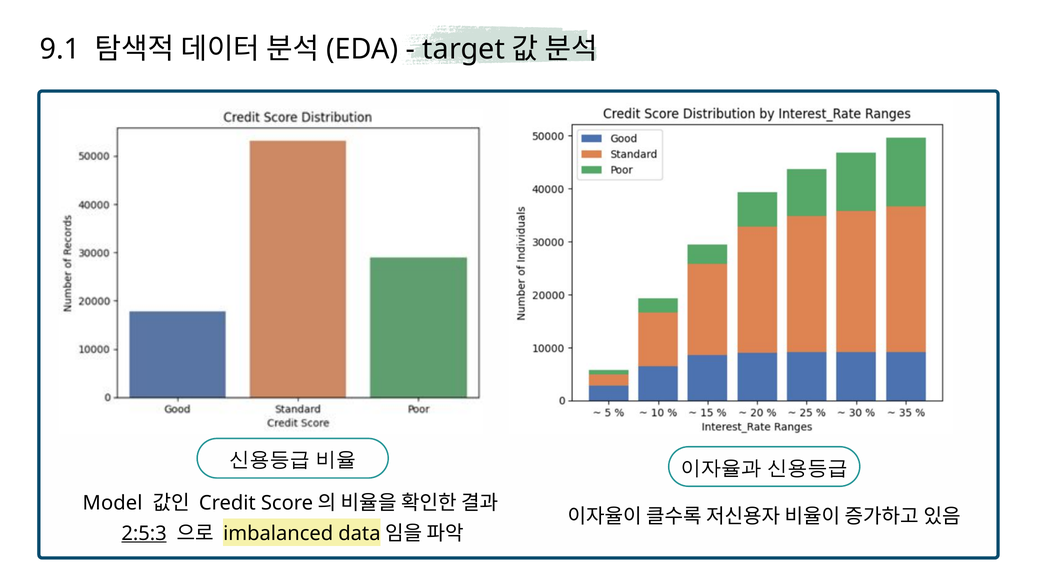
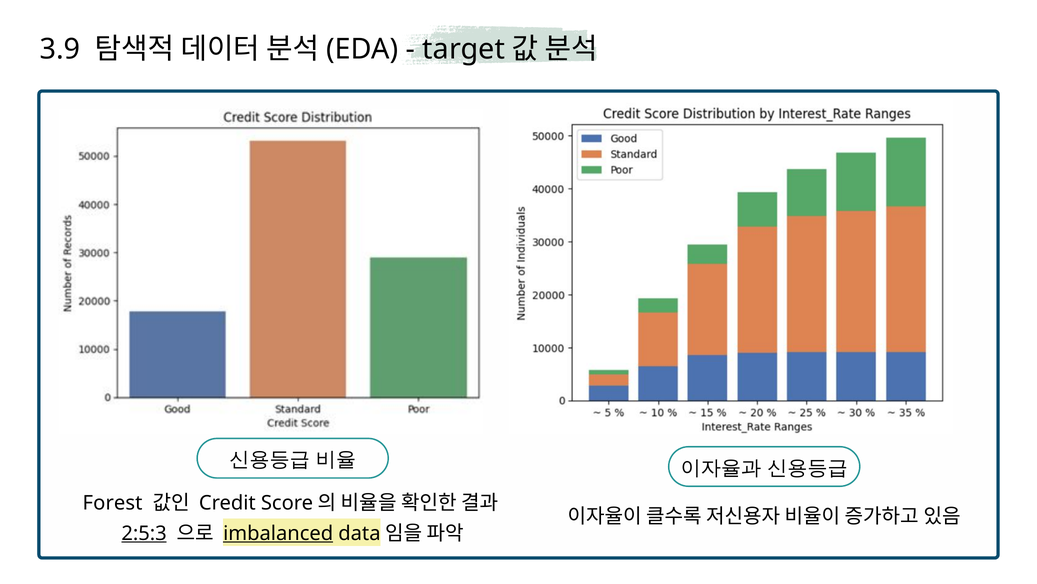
9.1: 9.1 -> 3.9 (60, 49)
Model: Model -> Forest (113, 502)
imbalanced underline: none -> present (278, 533)
